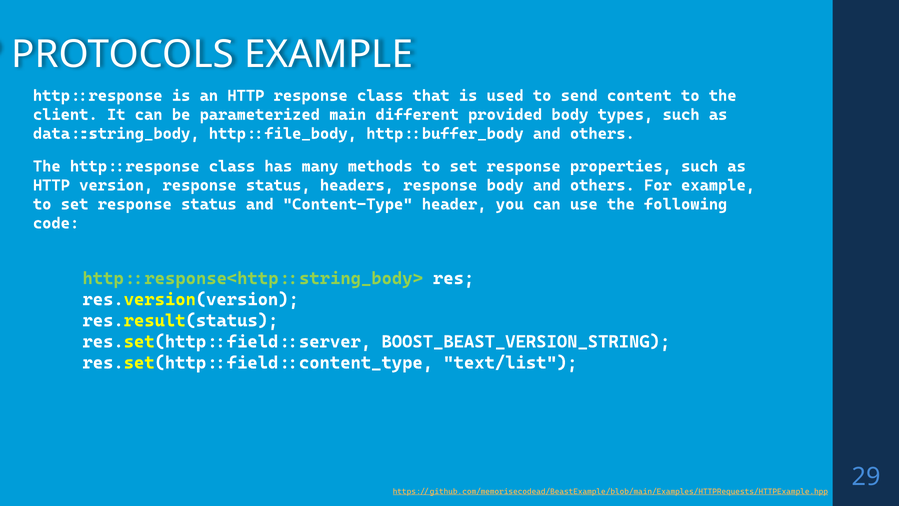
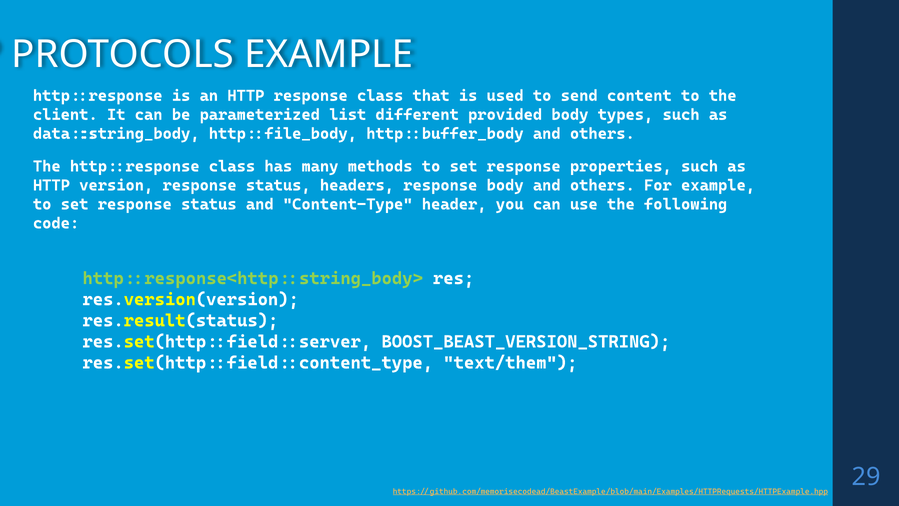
main: main -> list (348, 114)
text/list: text/list -> text/them (510, 362)
